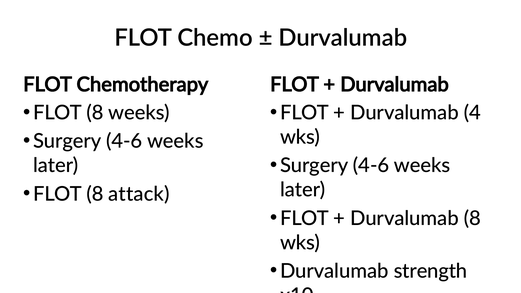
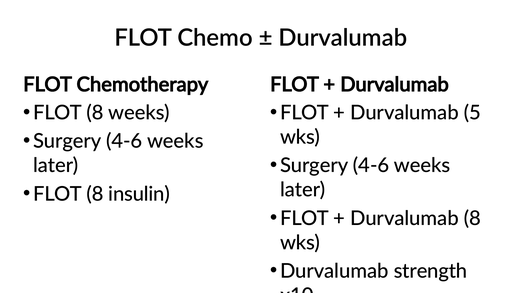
4: 4 -> 5 (472, 113)
attack: attack -> insulin (139, 194)
